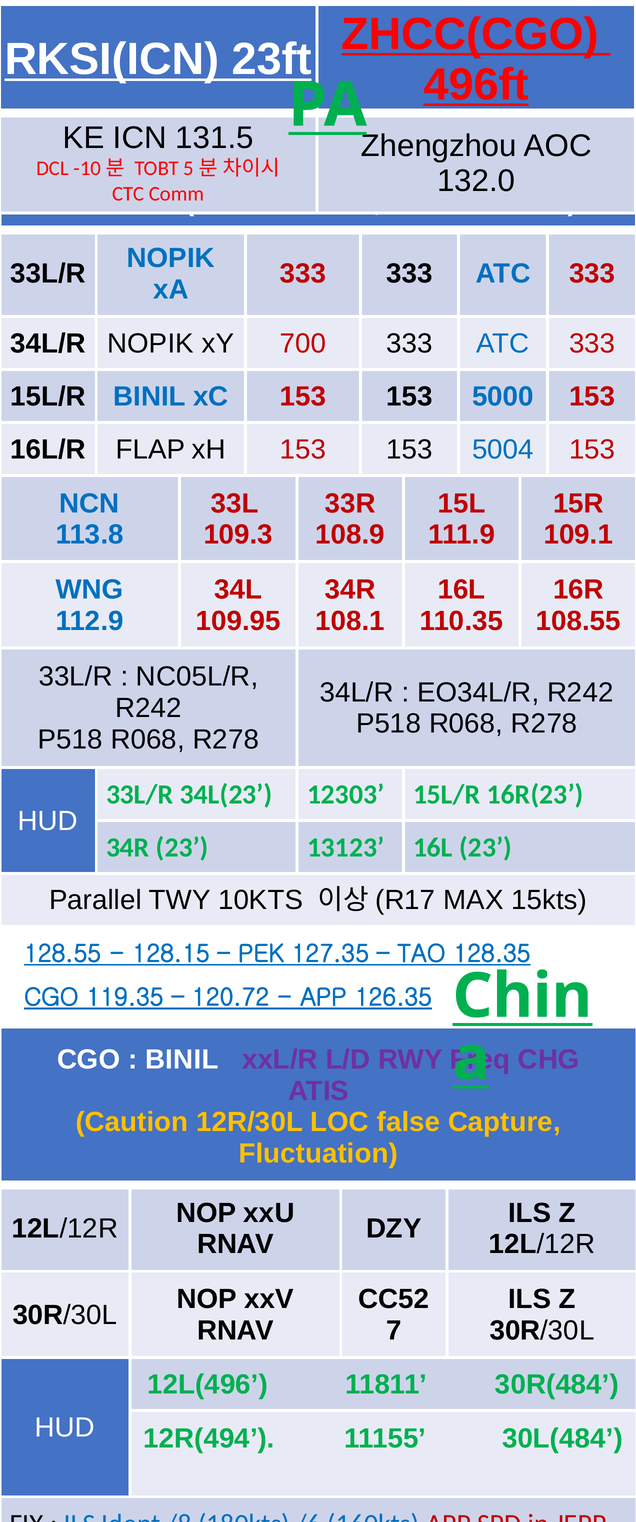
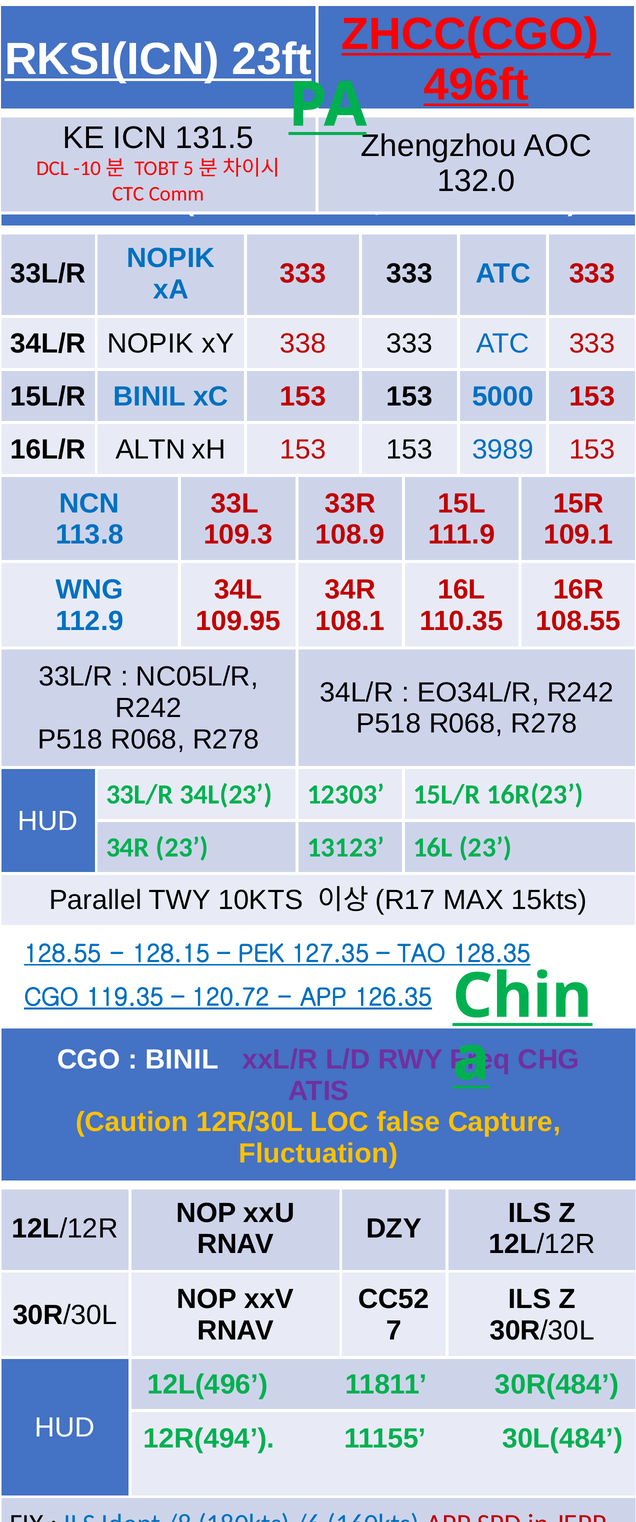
700: 700 -> 338 (303, 343)
FLAP: FLAP -> ALTN (151, 449)
5004: 5004 -> 3989 (503, 449)
